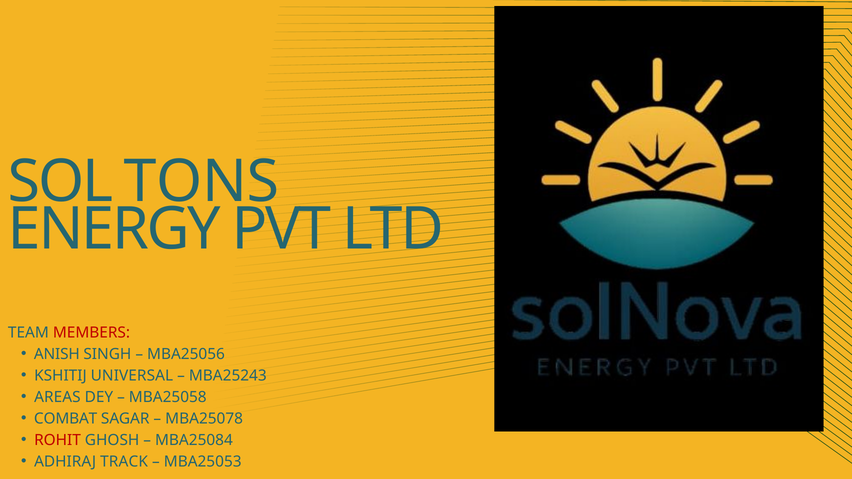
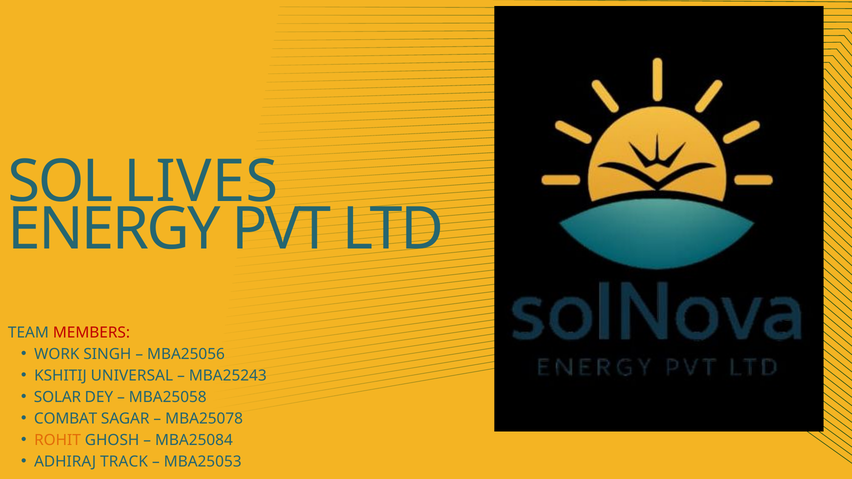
TONS: TONS -> LIVES (201, 182)
ANISH: ANISH -> WORK (57, 354)
AREAS: AREAS -> SOLAR (58, 397)
ROHIT colour: red -> orange (58, 440)
